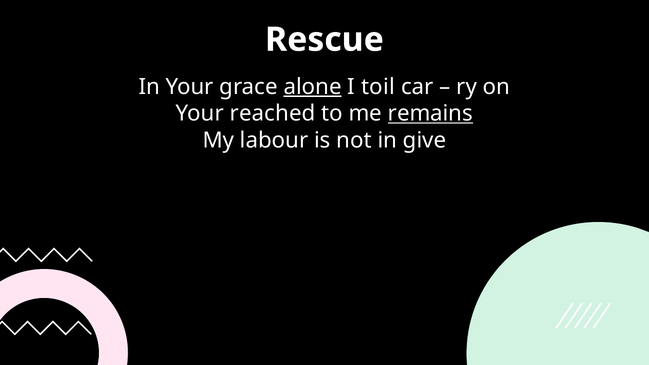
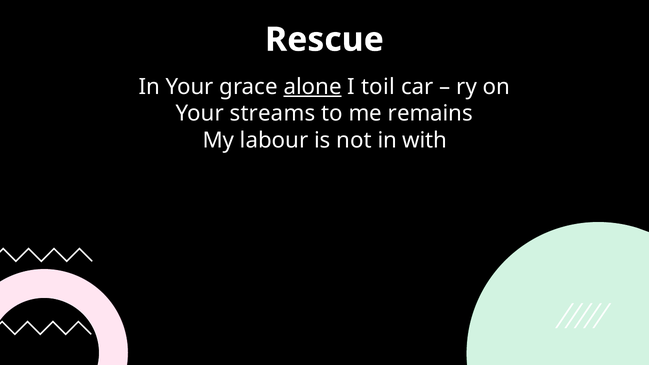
reached: reached -> streams (273, 113)
remains underline: present -> none (430, 113)
give: give -> with (425, 140)
